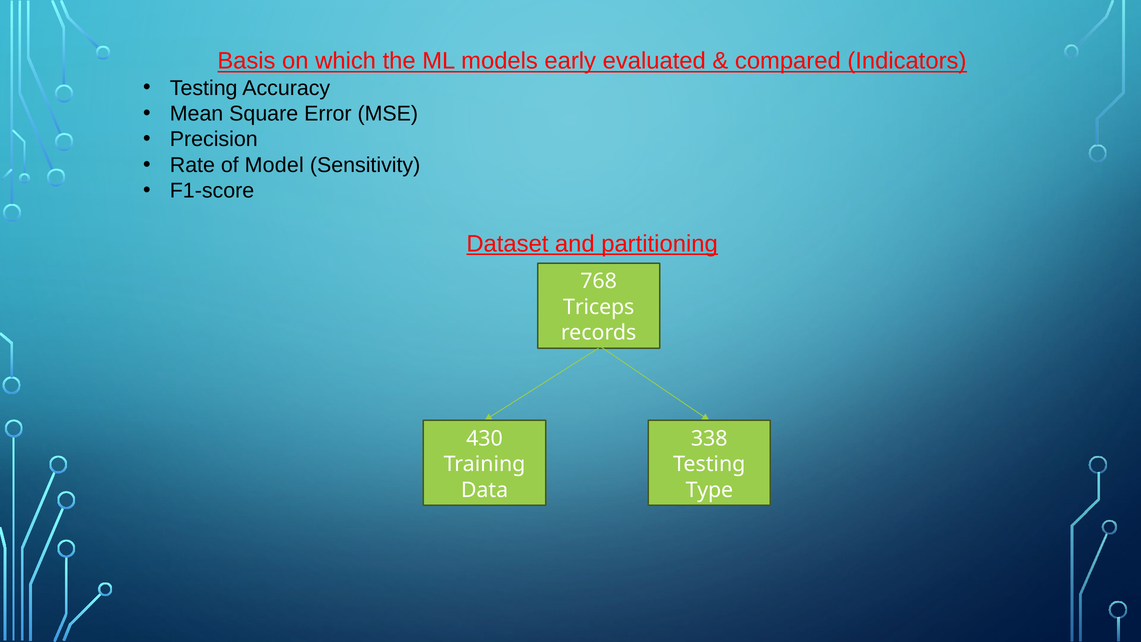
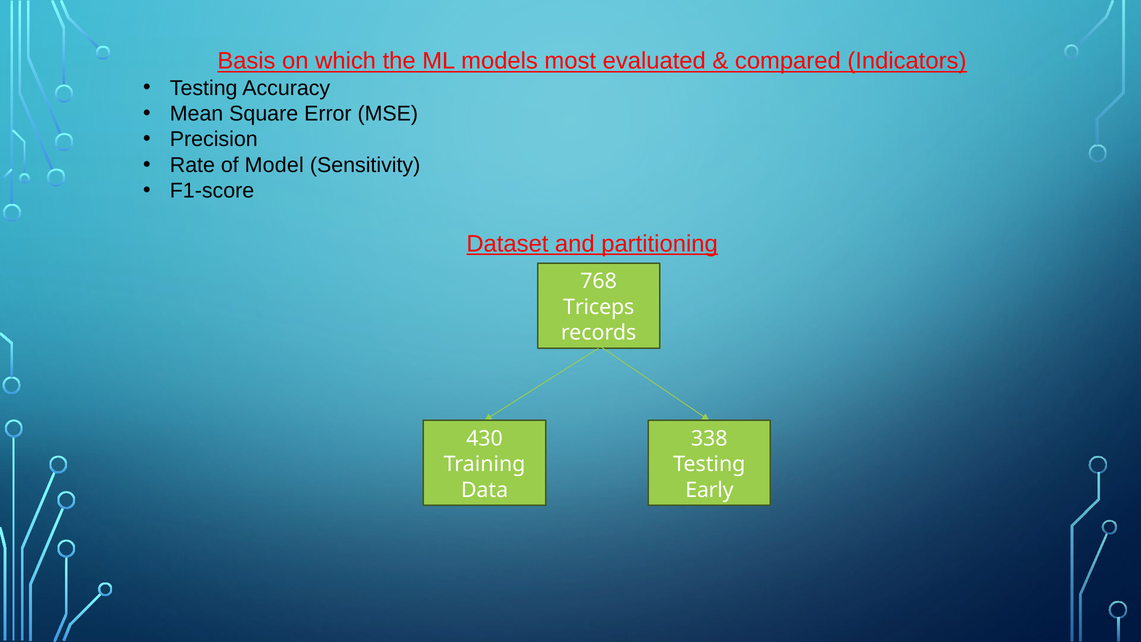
early: early -> most (570, 61)
Type: Type -> Early (709, 490)
